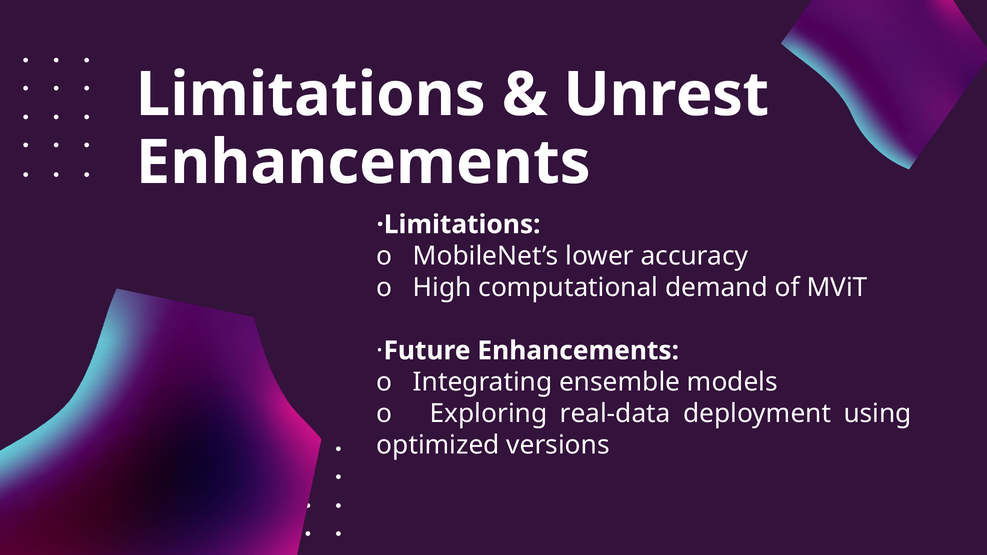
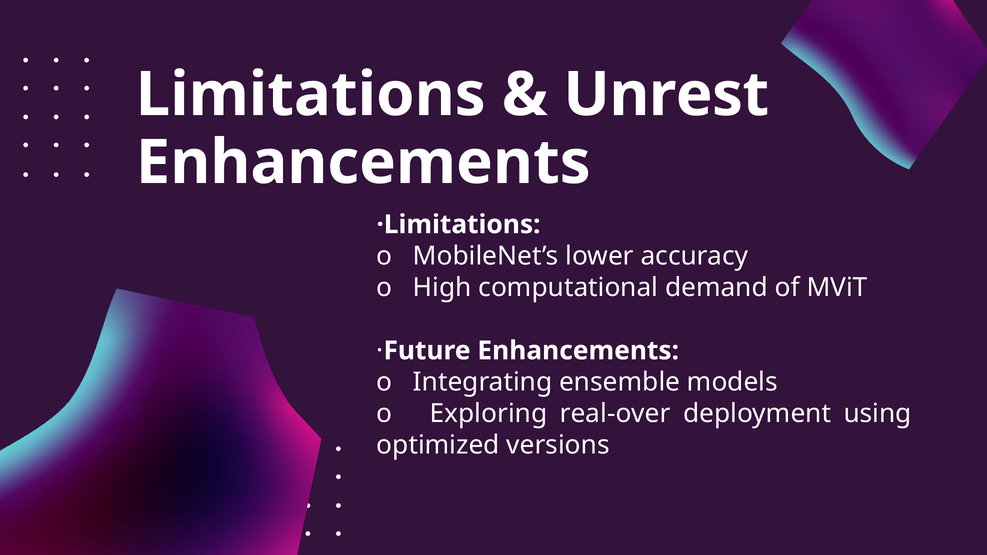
real-data: real-data -> real-over (615, 414)
